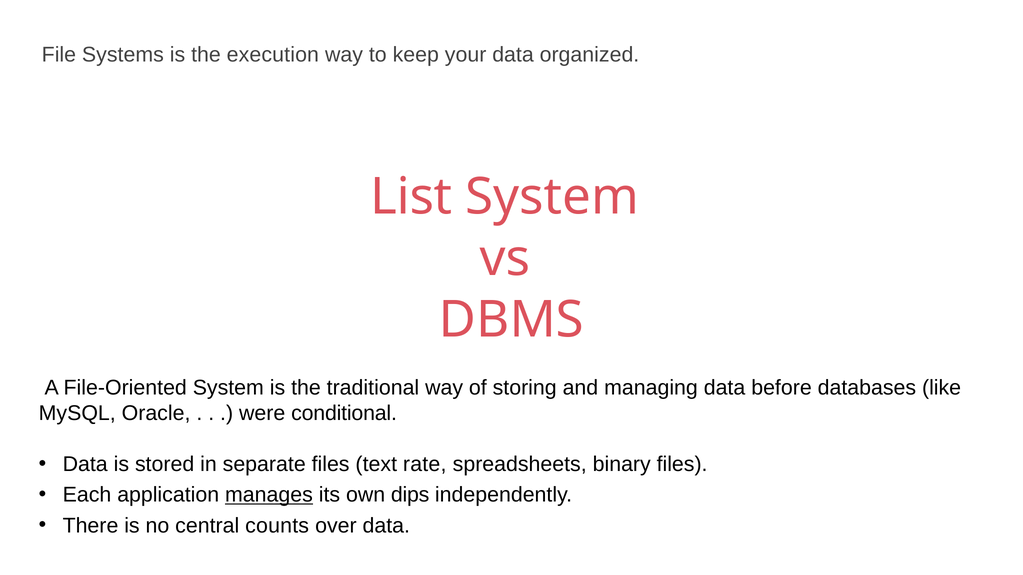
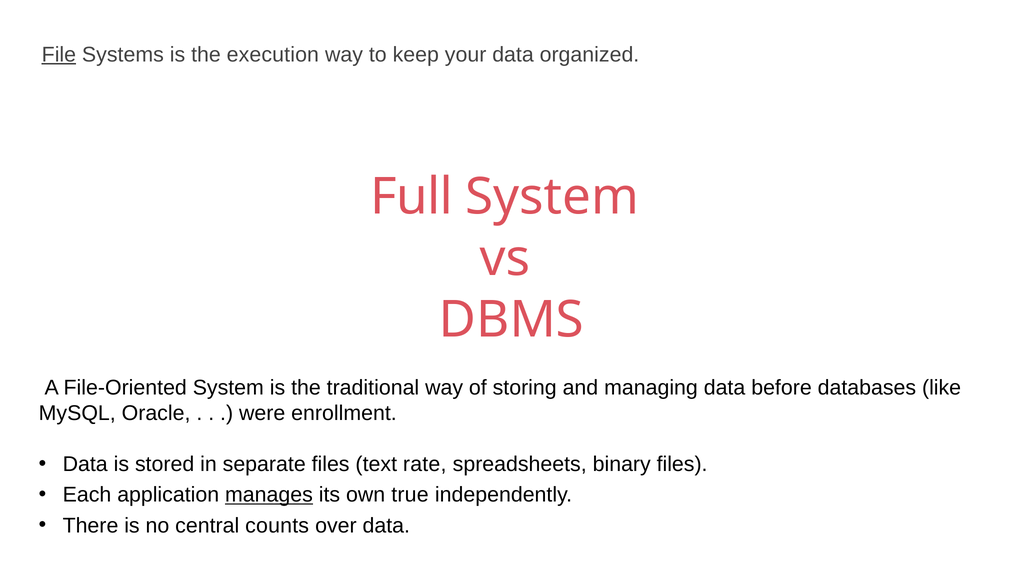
File underline: none -> present (59, 55)
List: List -> Full (412, 197)
conditional: conditional -> enrollment (344, 413)
dips: dips -> true (410, 495)
